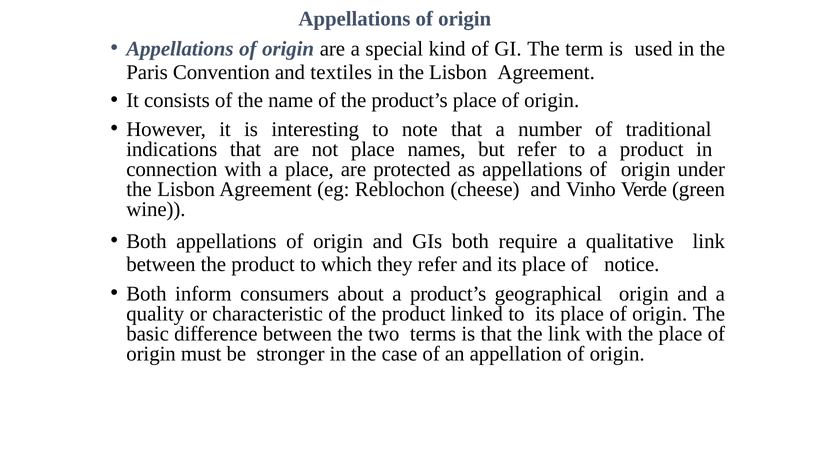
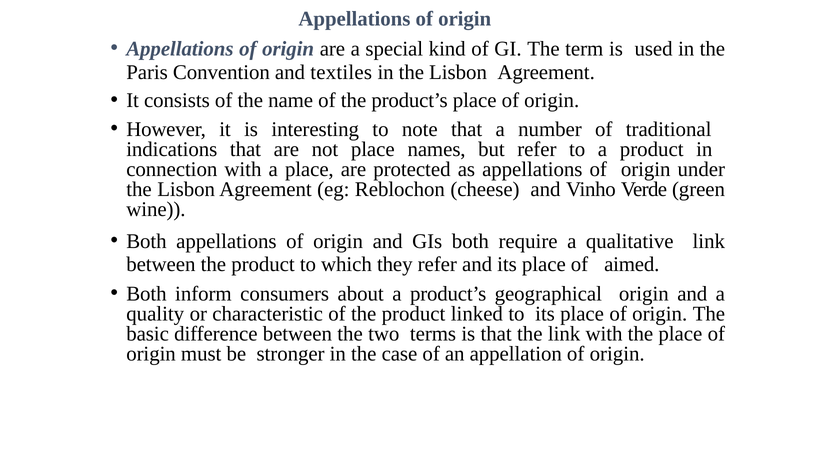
notice: notice -> aimed (632, 264)
